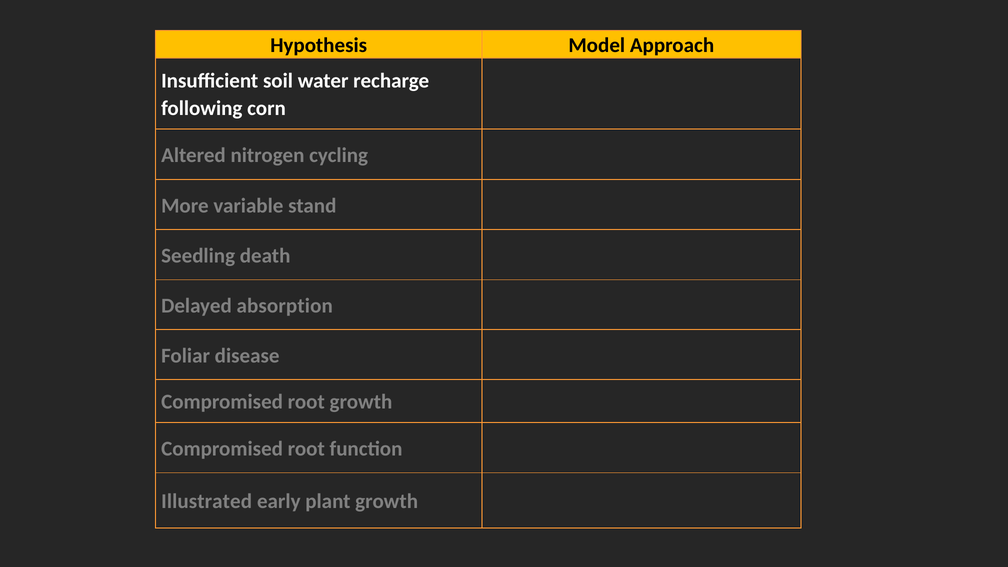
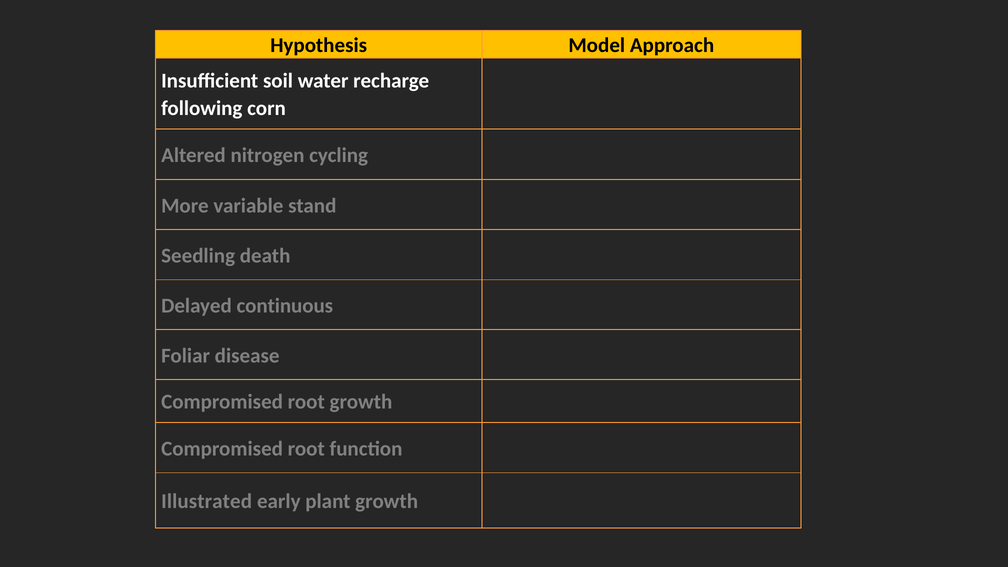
absorption: absorption -> continuous (285, 306)
